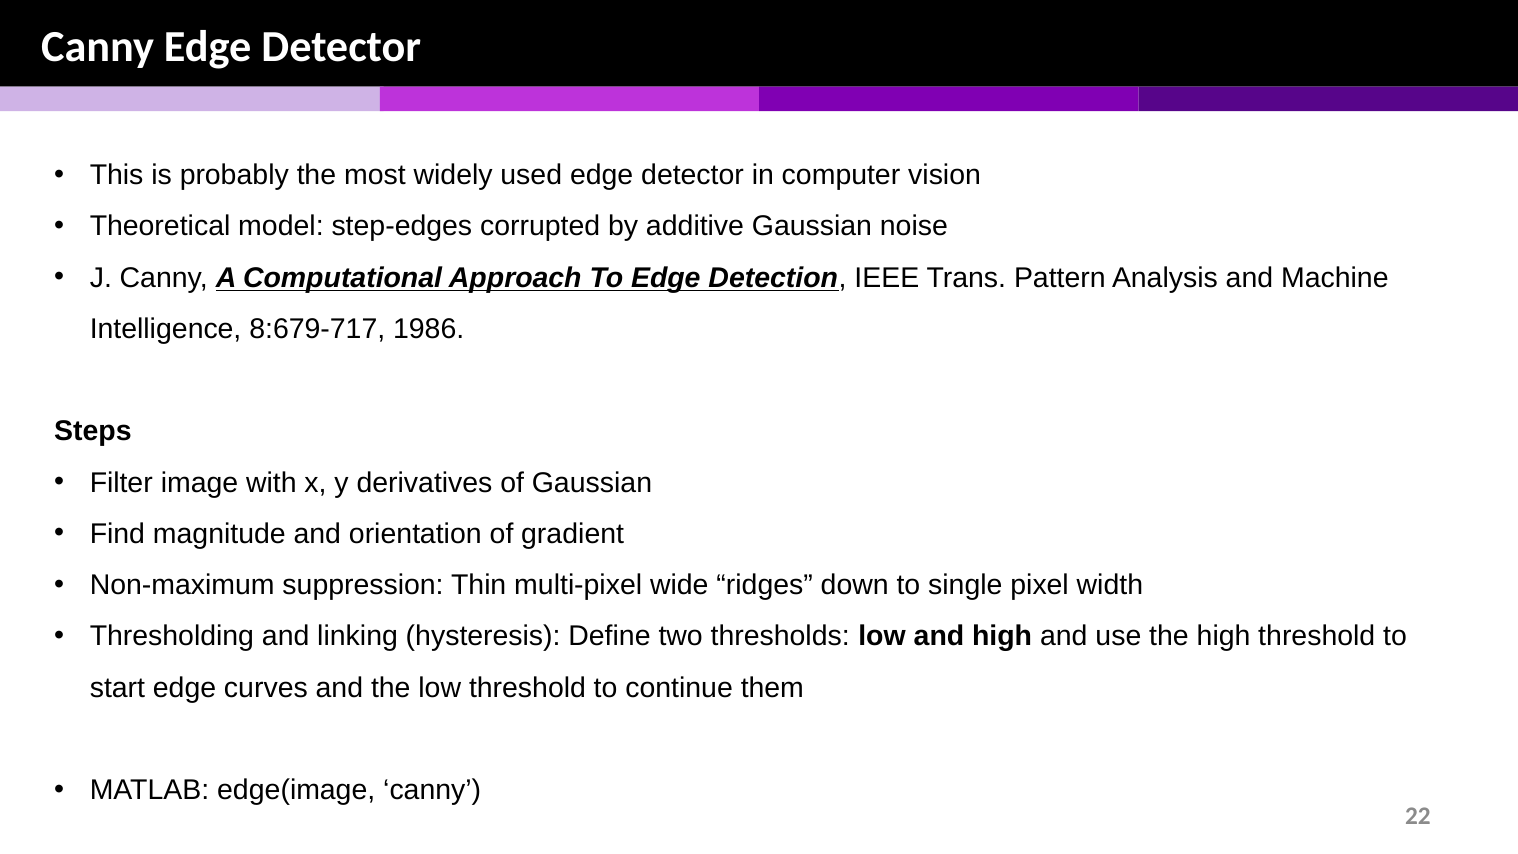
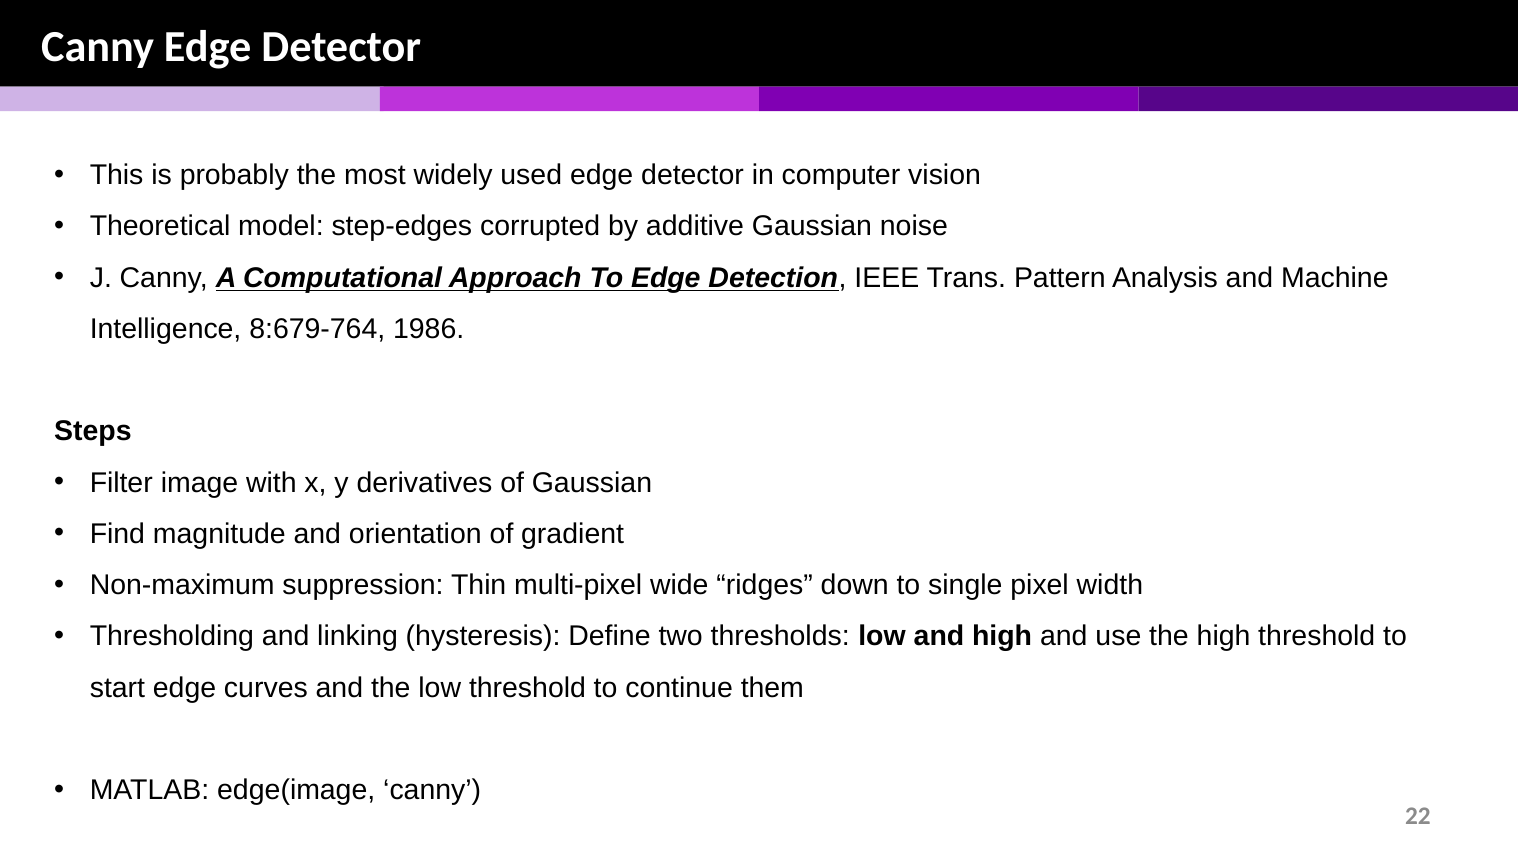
8:679-717: 8:679-717 -> 8:679-764 (317, 329)
